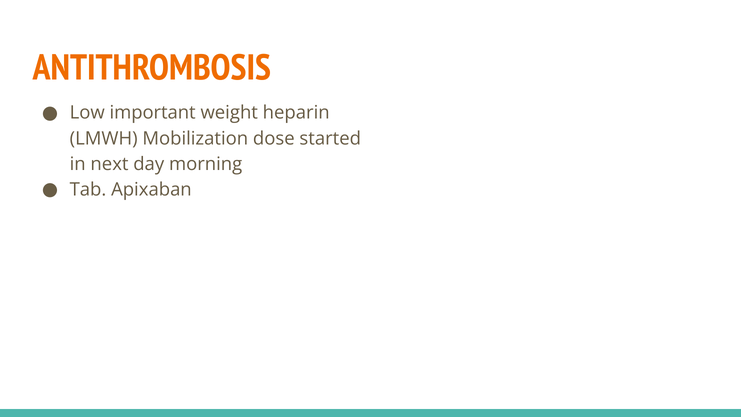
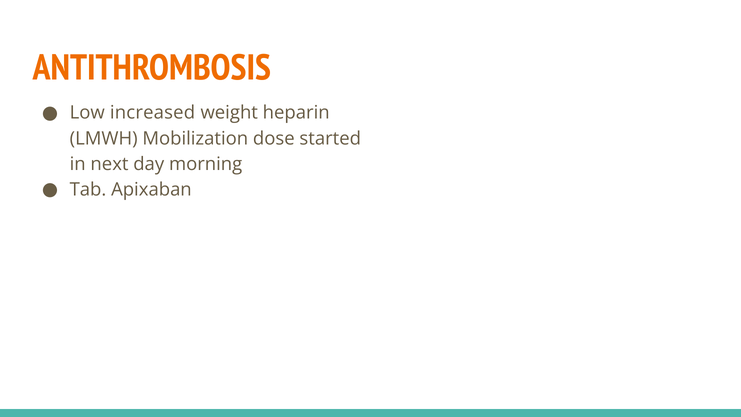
important: important -> increased (153, 113)
